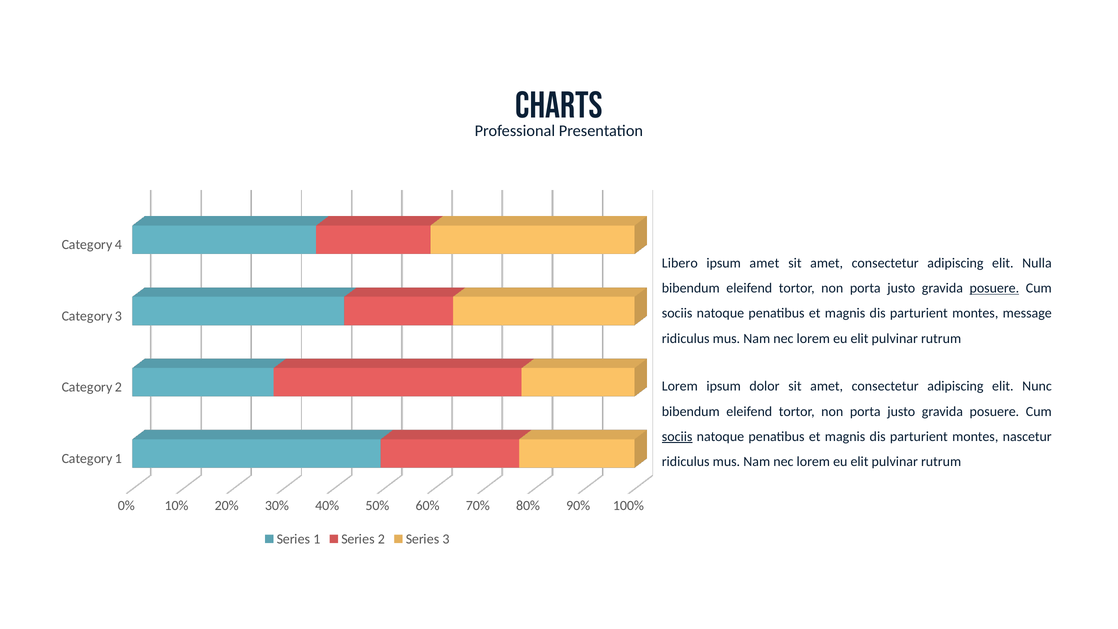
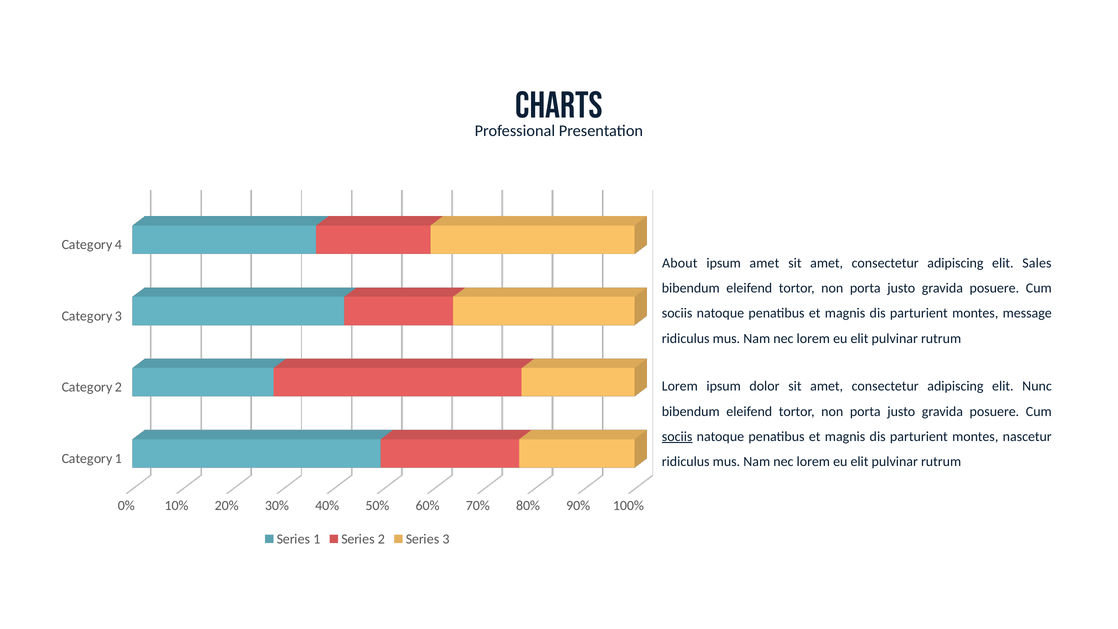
Libero: Libero -> About (680, 263)
Nulla: Nulla -> Sales (1037, 263)
posuere underline: present -> none (994, 288)
